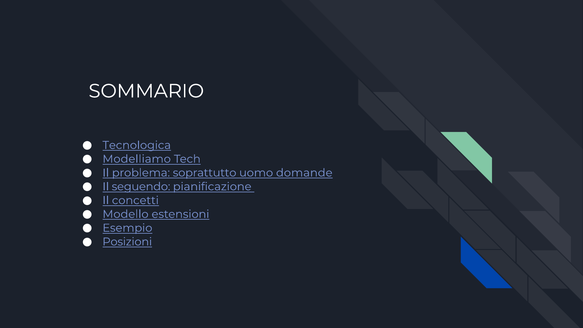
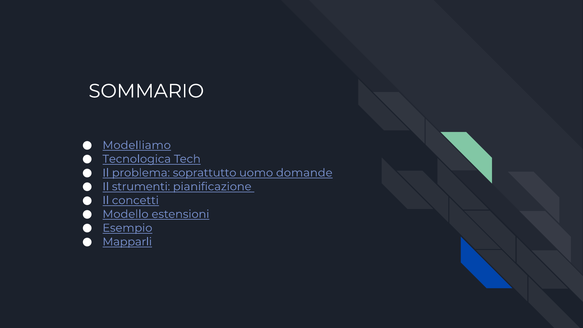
Tecnologica: Tecnologica -> Modelliamo (137, 145)
Modelliamo: Modelliamo -> Tecnologica (137, 159)
seguendo: seguendo -> strumenti (141, 187)
Posizioni: Posizioni -> Mapparli (127, 242)
